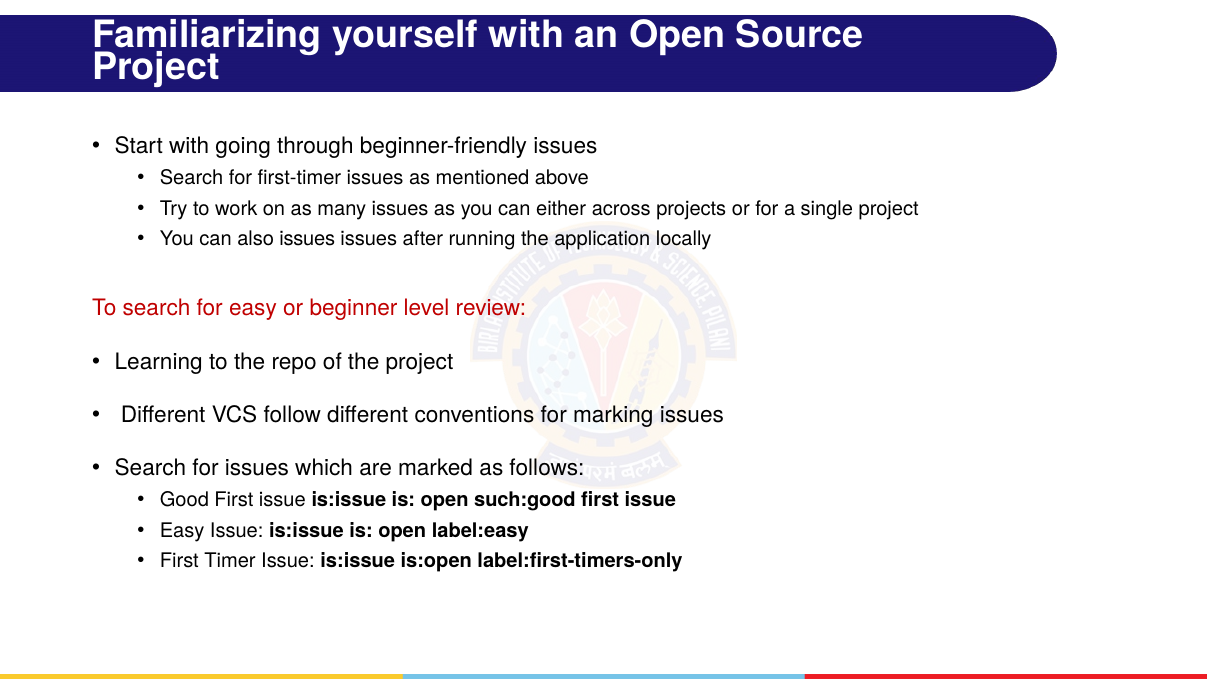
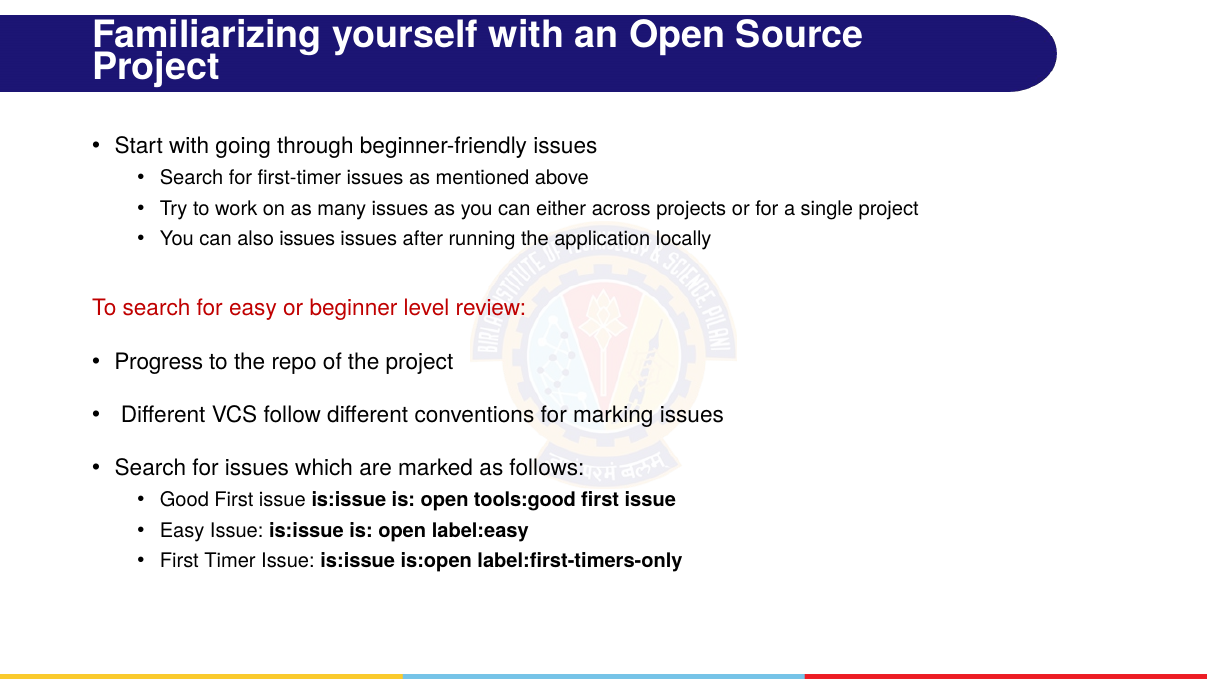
Learning: Learning -> Progress (159, 362)
such:good: such:good -> tools:good (525, 500)
